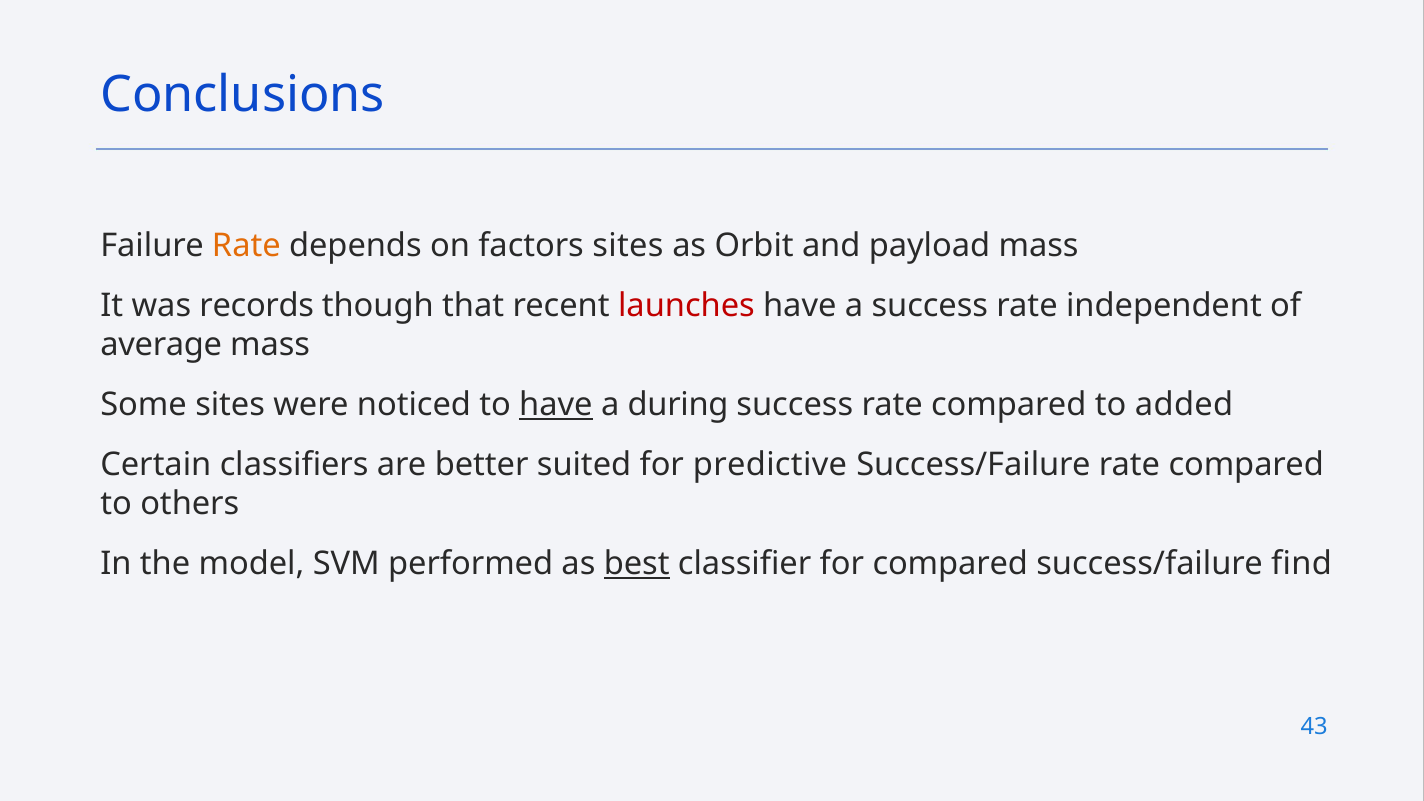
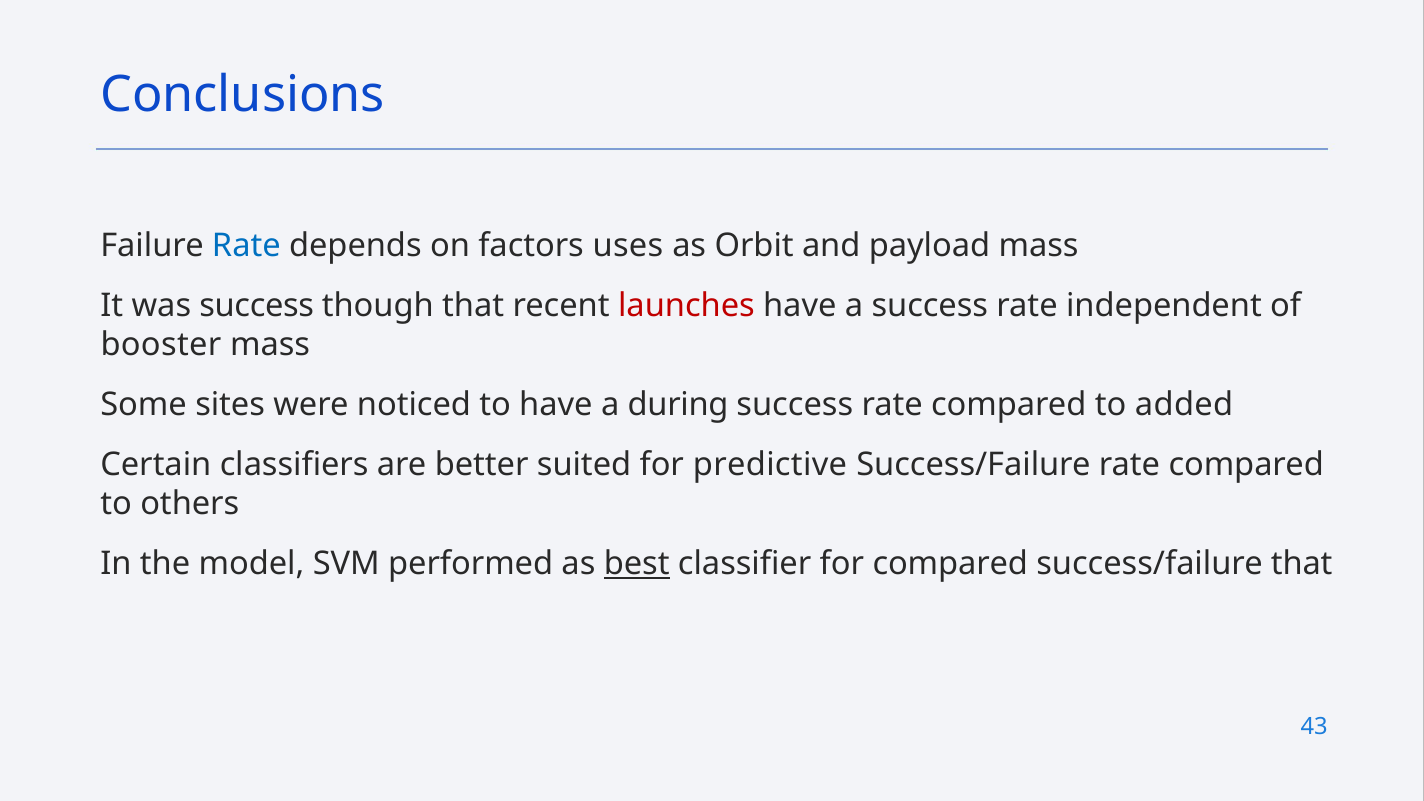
Rate colour: orange -> blue (246, 246)
factors sites: sites -> uses (628, 246)
was records: records -> success (257, 306)
average: average -> booster (161, 345)
have underline: present -> none (556, 405)
success/failure find: find -> that (1302, 564)
